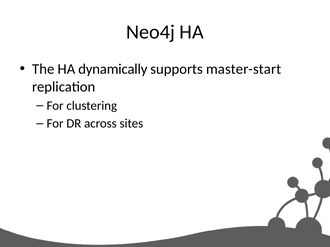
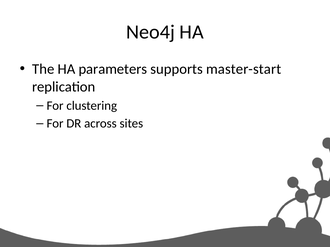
dynamically: dynamically -> parameters (113, 69)
